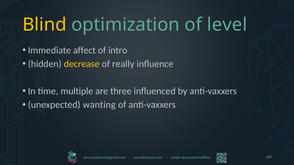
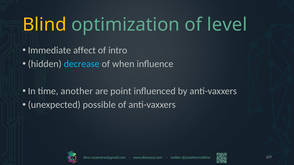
decrease colour: yellow -> light blue (82, 64)
really: really -> when (123, 64)
multiple: multiple -> another (77, 91)
three: three -> point (121, 91)
wanting: wanting -> possible (99, 105)
